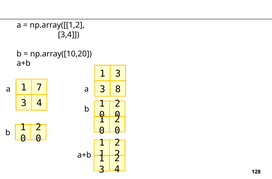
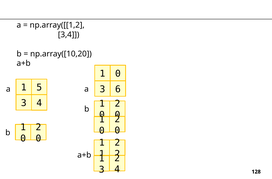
3: 3 -> 0 (118, 73)
7: 7 -> 5 (39, 87)
8: 8 -> 6 (118, 89)
